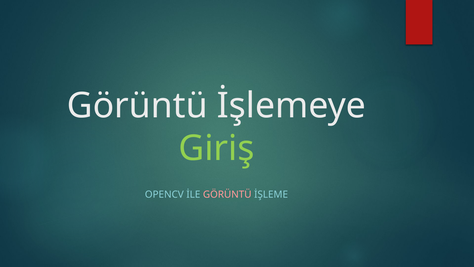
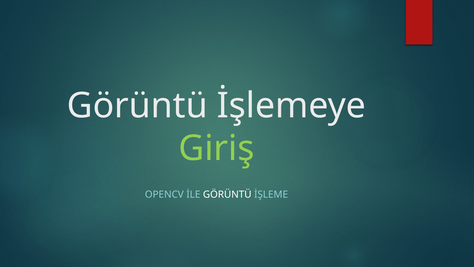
GÖRÜNTÜ colour: pink -> white (227, 194)
